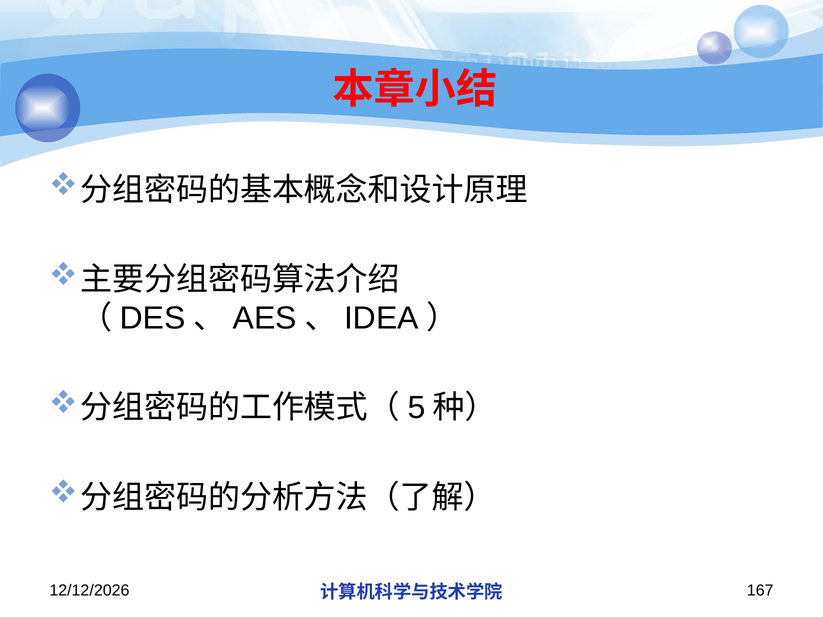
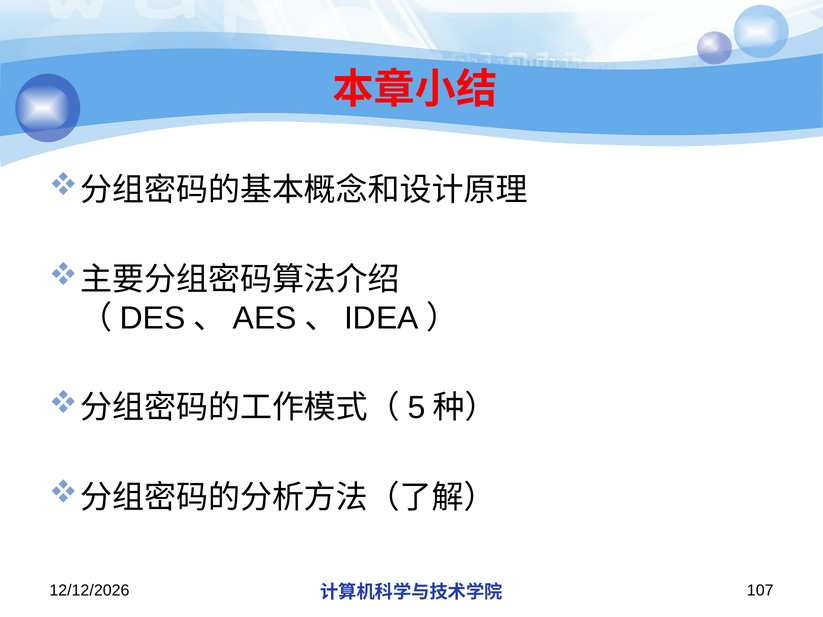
167: 167 -> 107 (760, 591)
